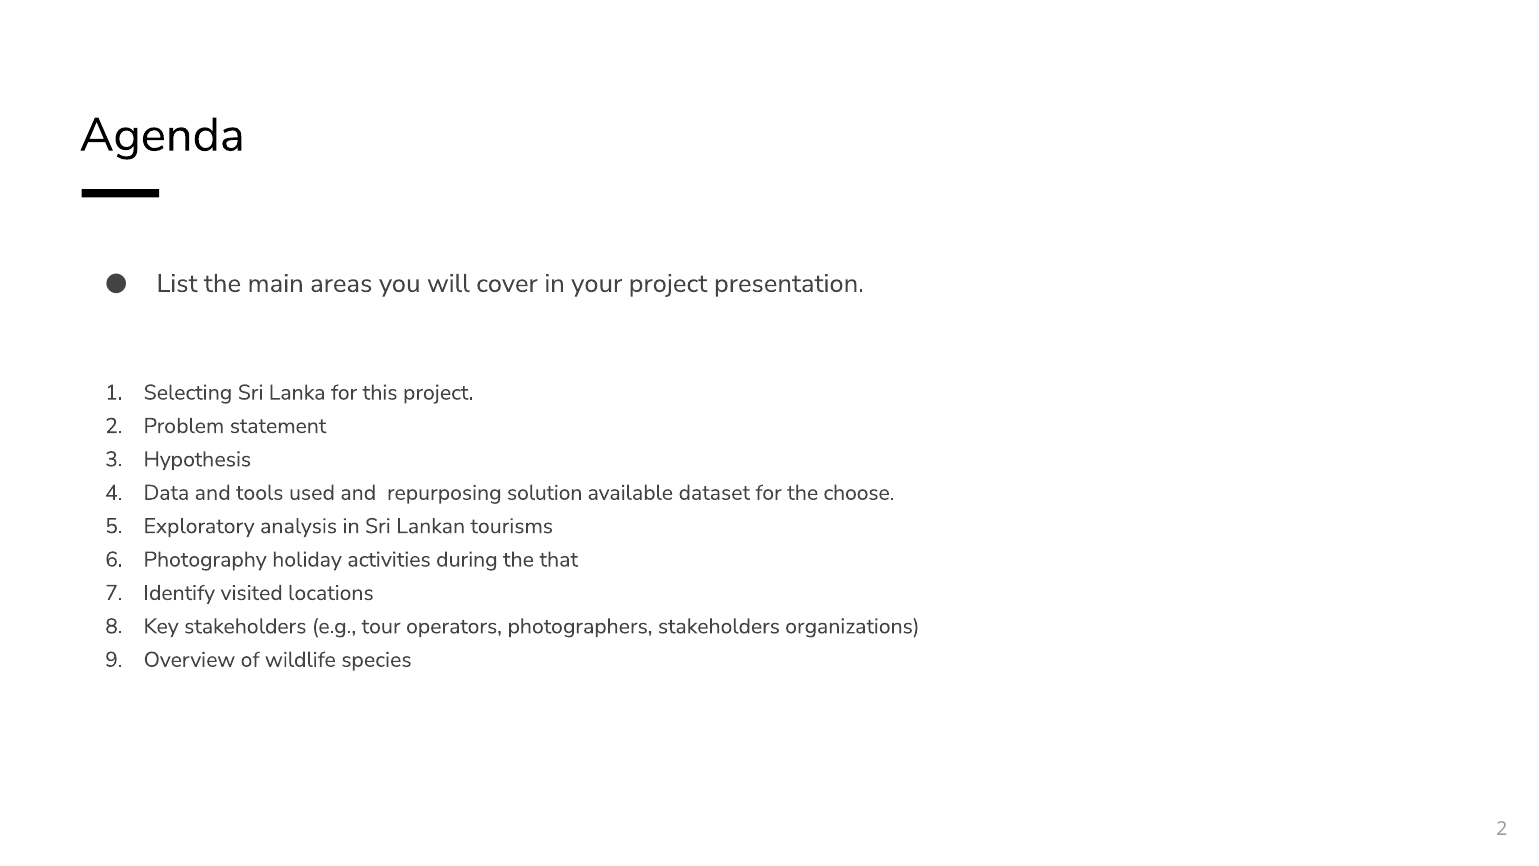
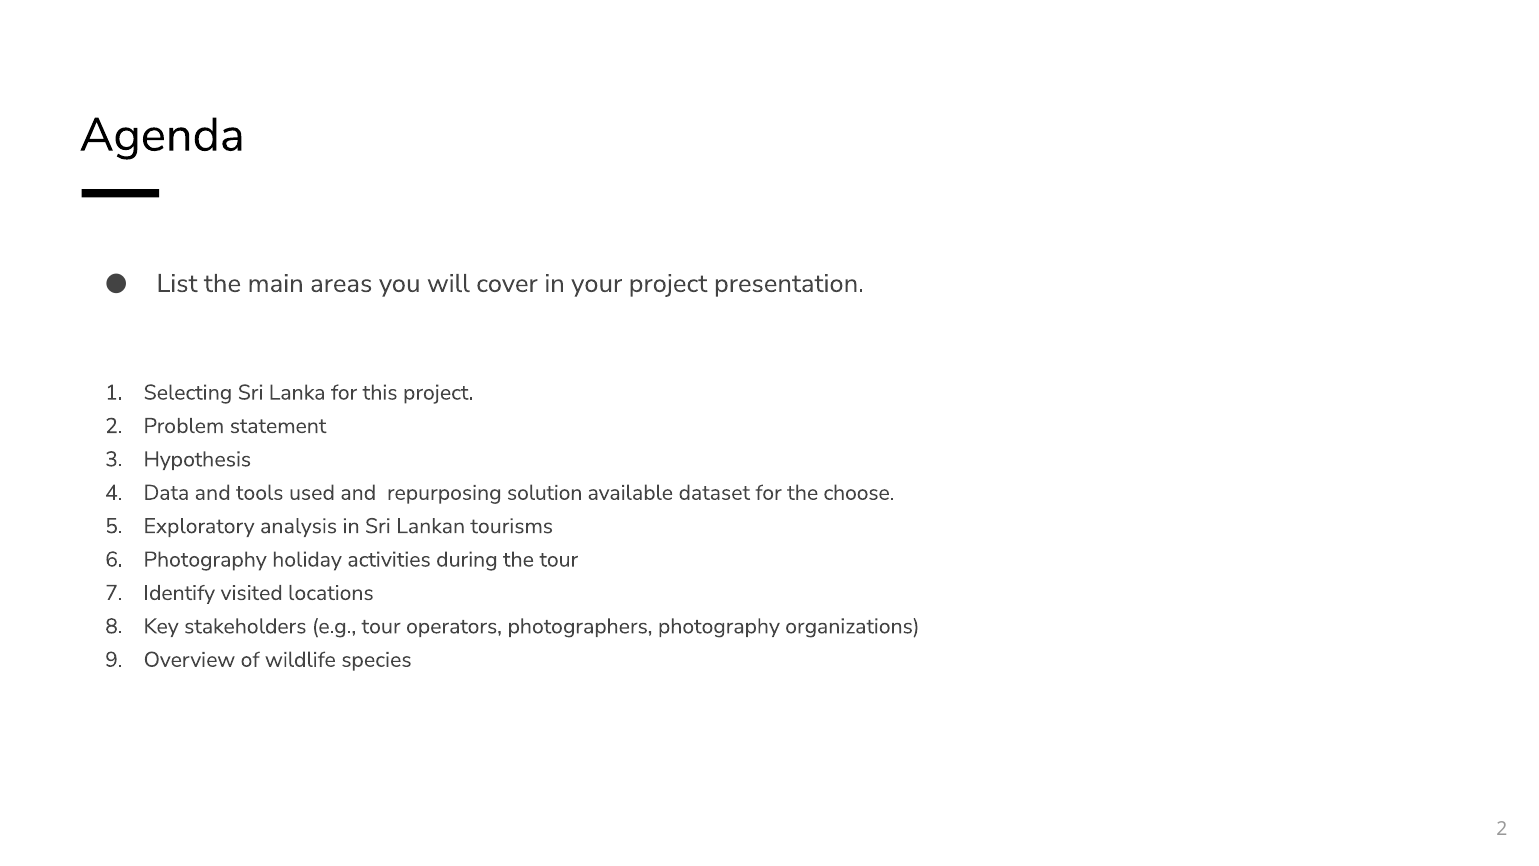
the that: that -> tour (559, 559)
photographers stakeholders: stakeholders -> photography (719, 626)
